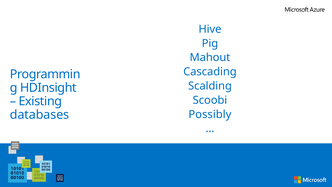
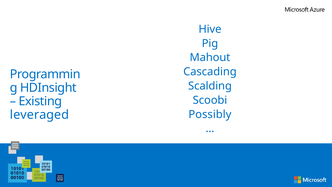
databases: databases -> leveraged (39, 115)
